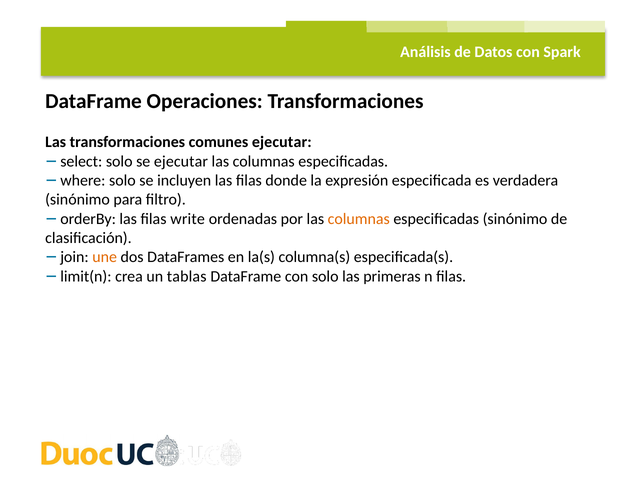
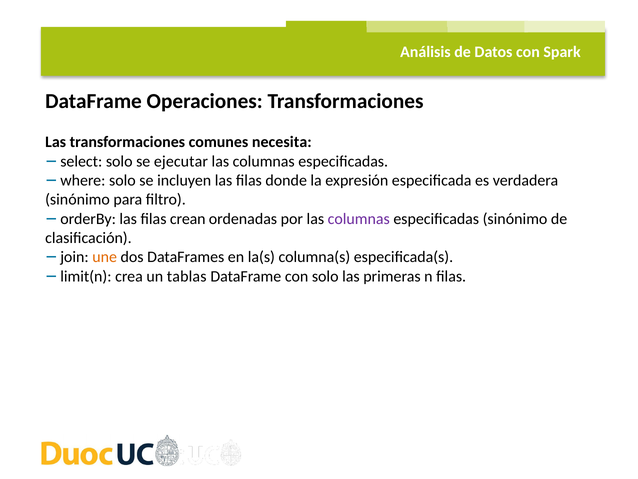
comunes ejecutar: ejecutar -> necesita (282, 142)
write: write -> crean (188, 219)
columnas colour: orange -> purple (359, 219)
